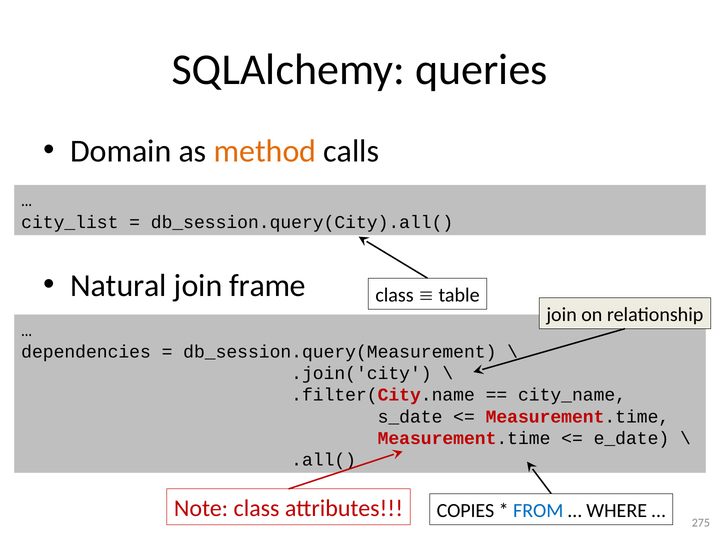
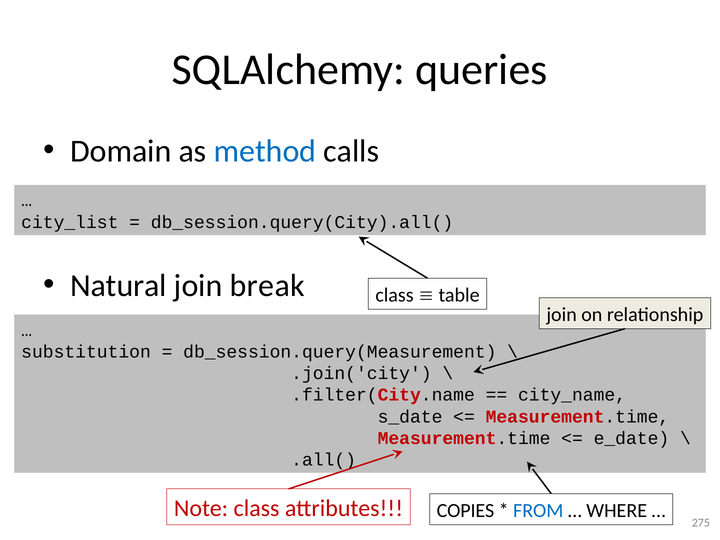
method colour: orange -> blue (265, 151)
frame: frame -> break (267, 285)
dependencies: dependencies -> substitution (86, 352)
